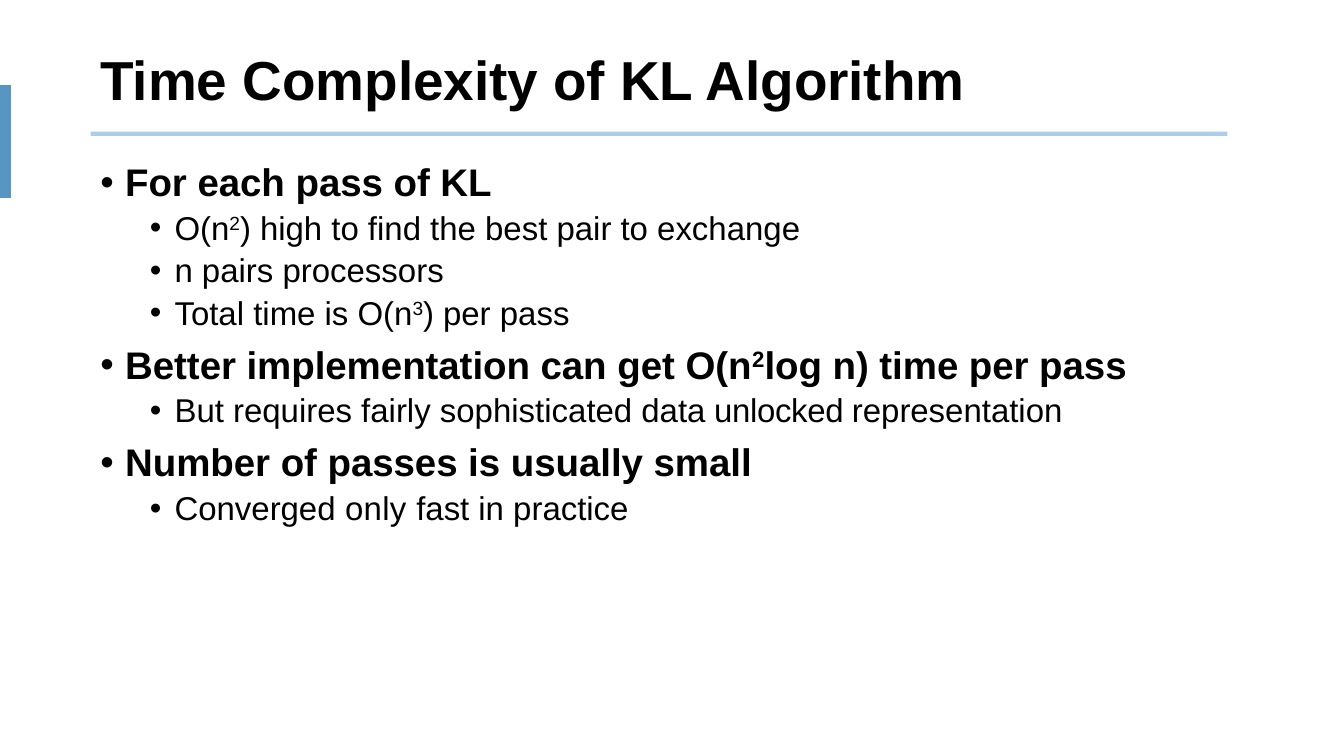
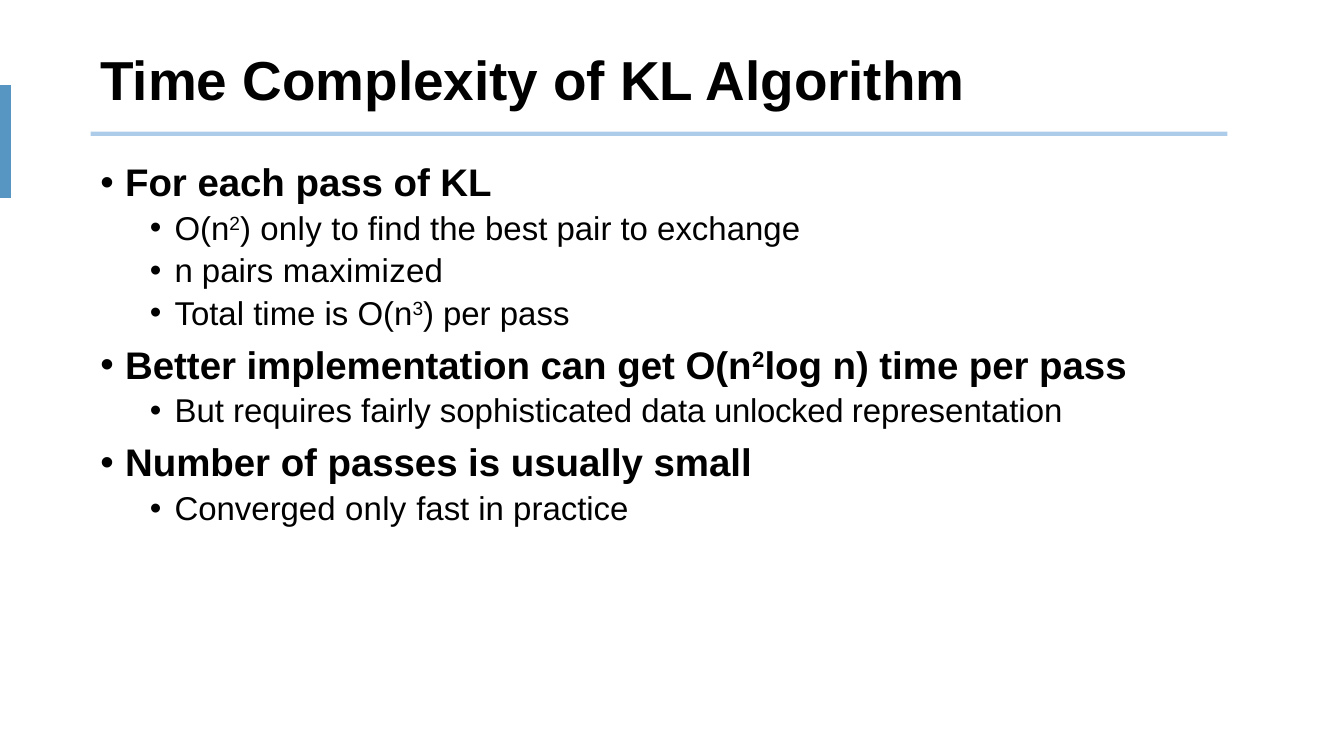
O(n2 high: high -> only (291, 230)
processors: processors -> maximized (363, 272)
